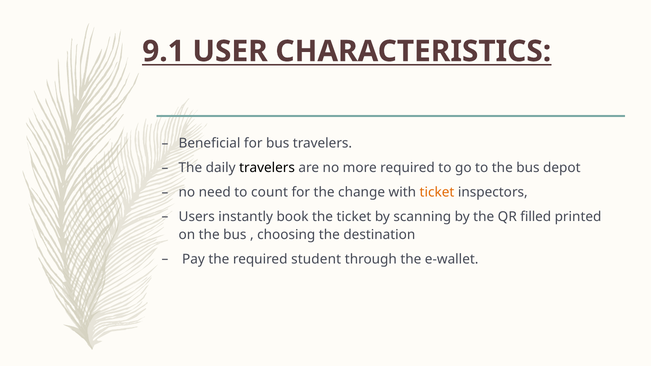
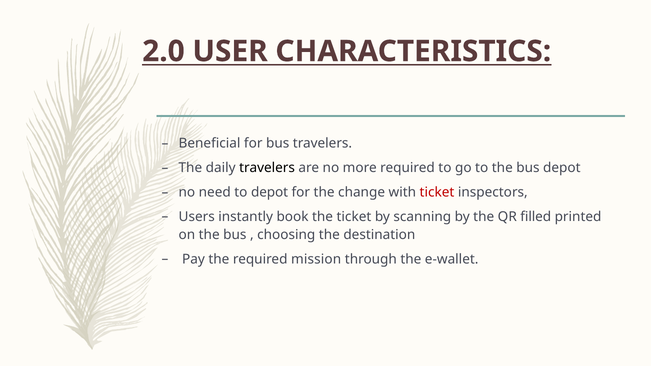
9.1: 9.1 -> 2.0 (163, 51)
to count: count -> depot (270, 192)
ticket colour: orange -> red (437, 192)
student: student -> mission (316, 259)
